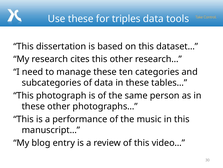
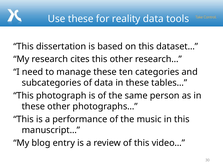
triples: triples -> reality (126, 19)
